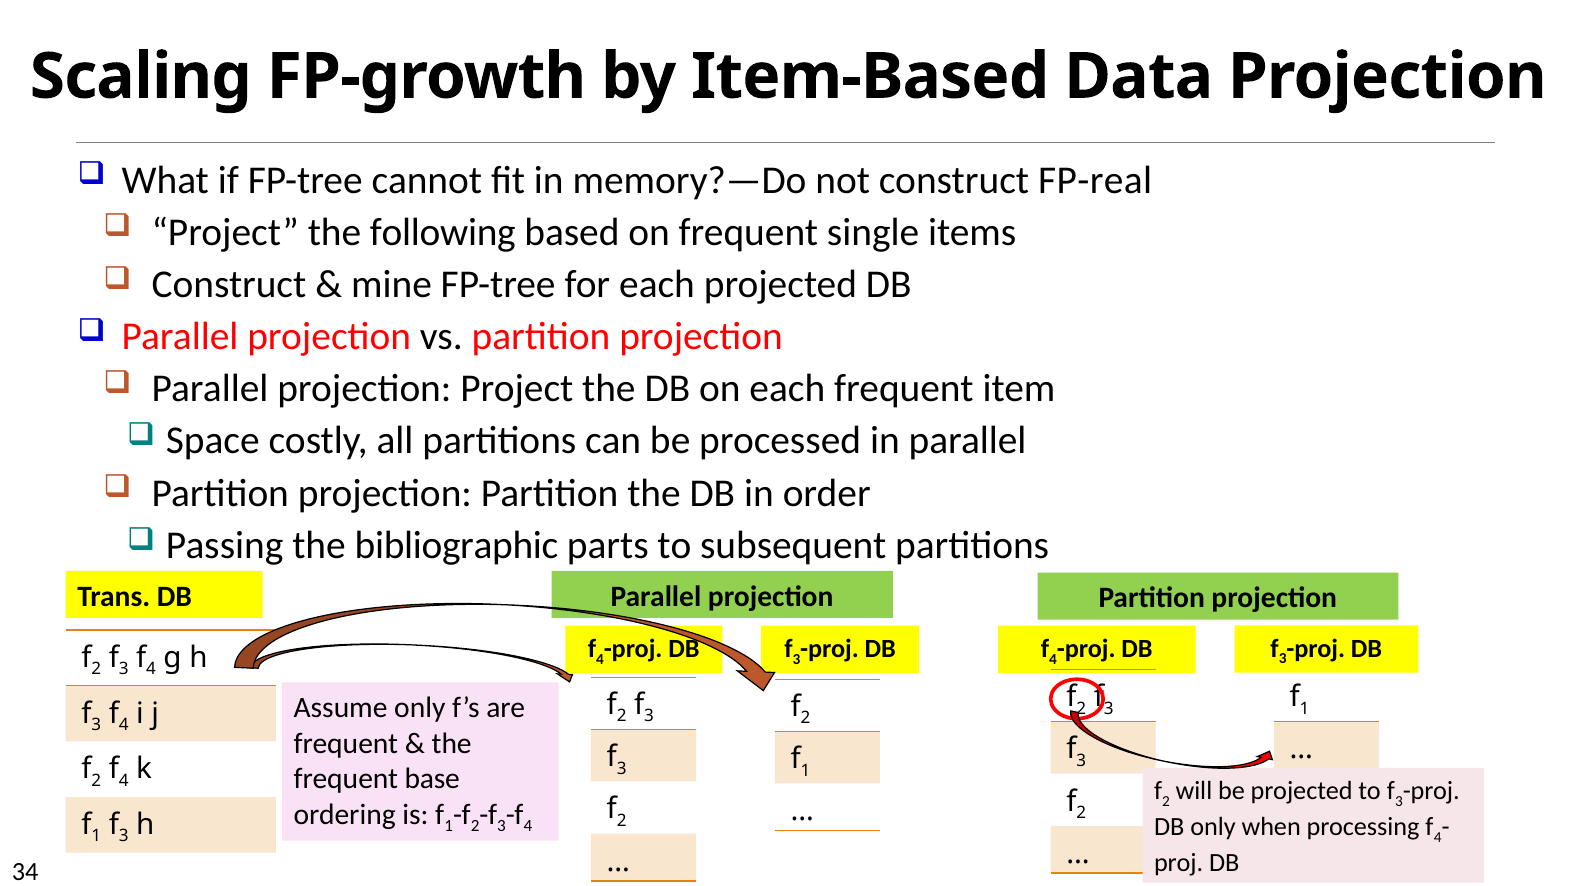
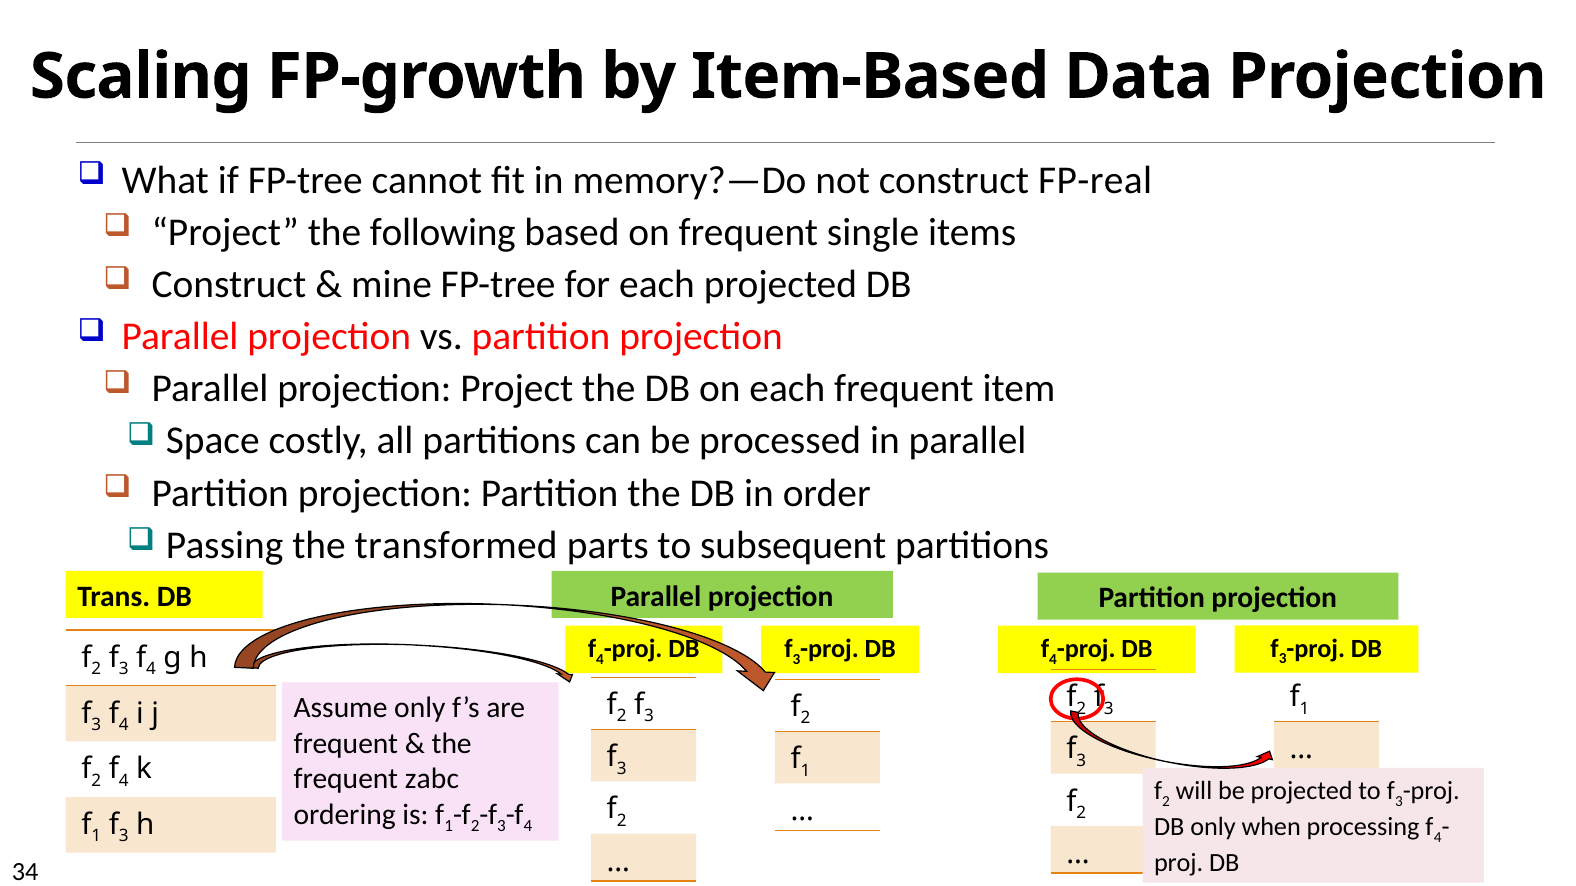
bibliographic: bibliographic -> transformed (456, 546)
base: base -> zabc (432, 779)
